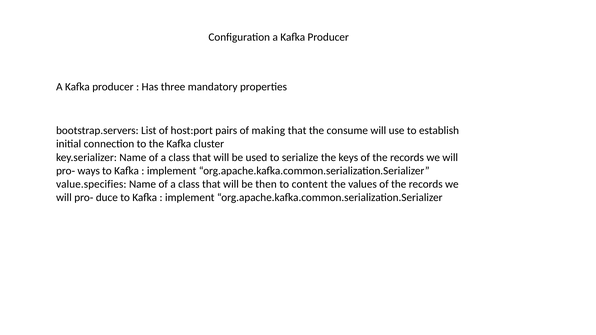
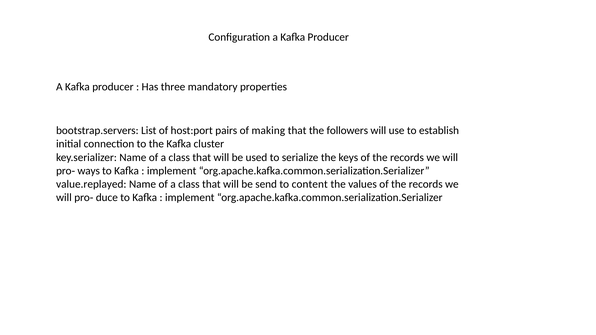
consume: consume -> followers (347, 131)
value.specifies: value.specifies -> value.replayed (91, 184)
then: then -> send (266, 184)
